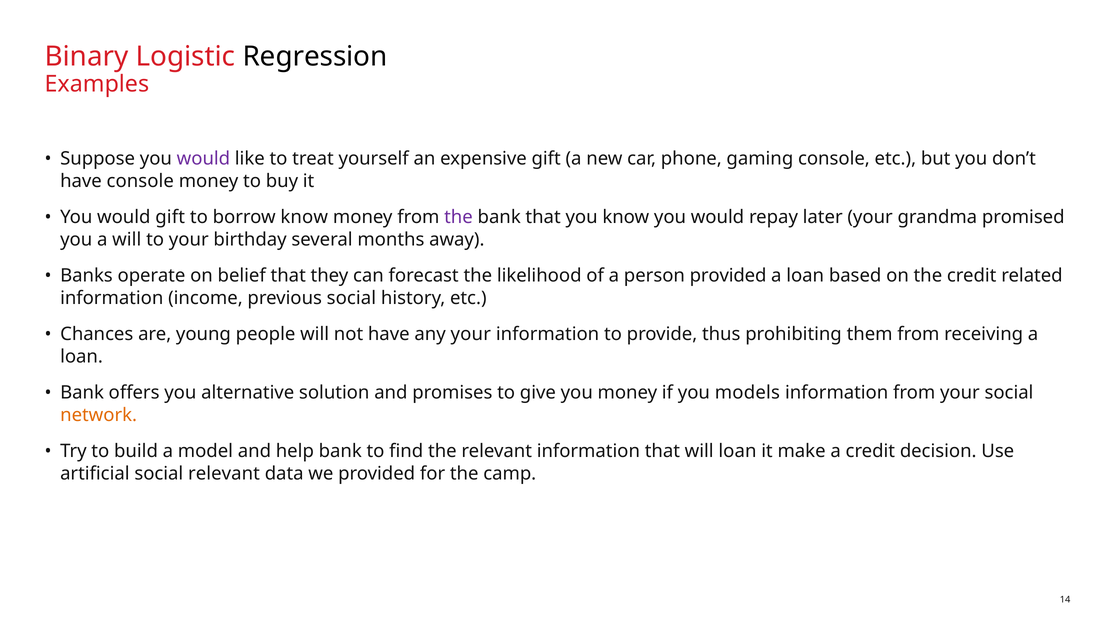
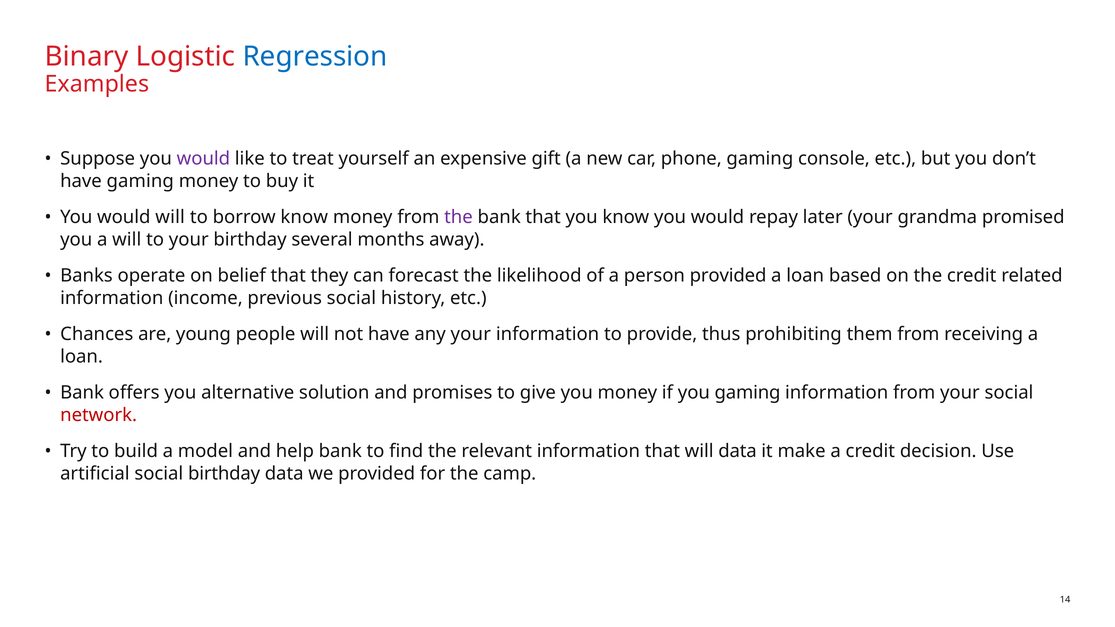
Regression colour: black -> blue (315, 57)
have console: console -> gaming (140, 181)
would gift: gift -> will (170, 217)
you models: models -> gaming (748, 393)
network colour: orange -> red (99, 415)
will loan: loan -> data (738, 451)
social relevant: relevant -> birthday (224, 474)
